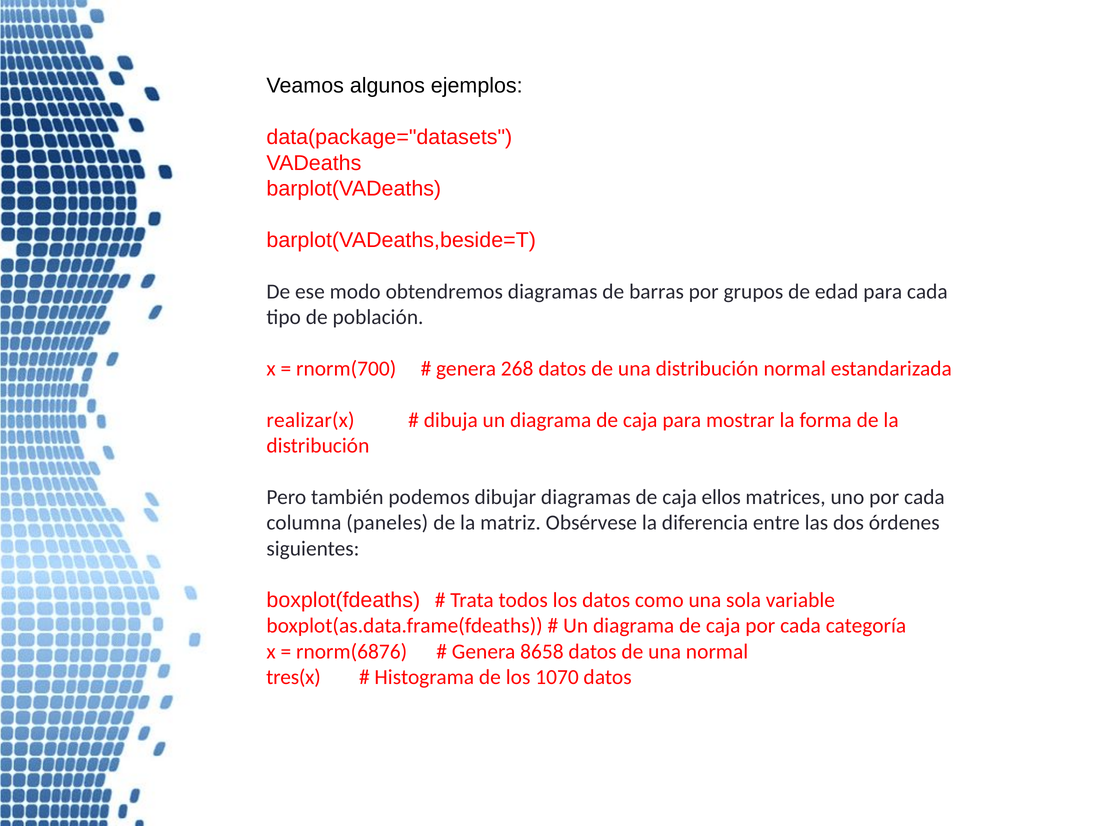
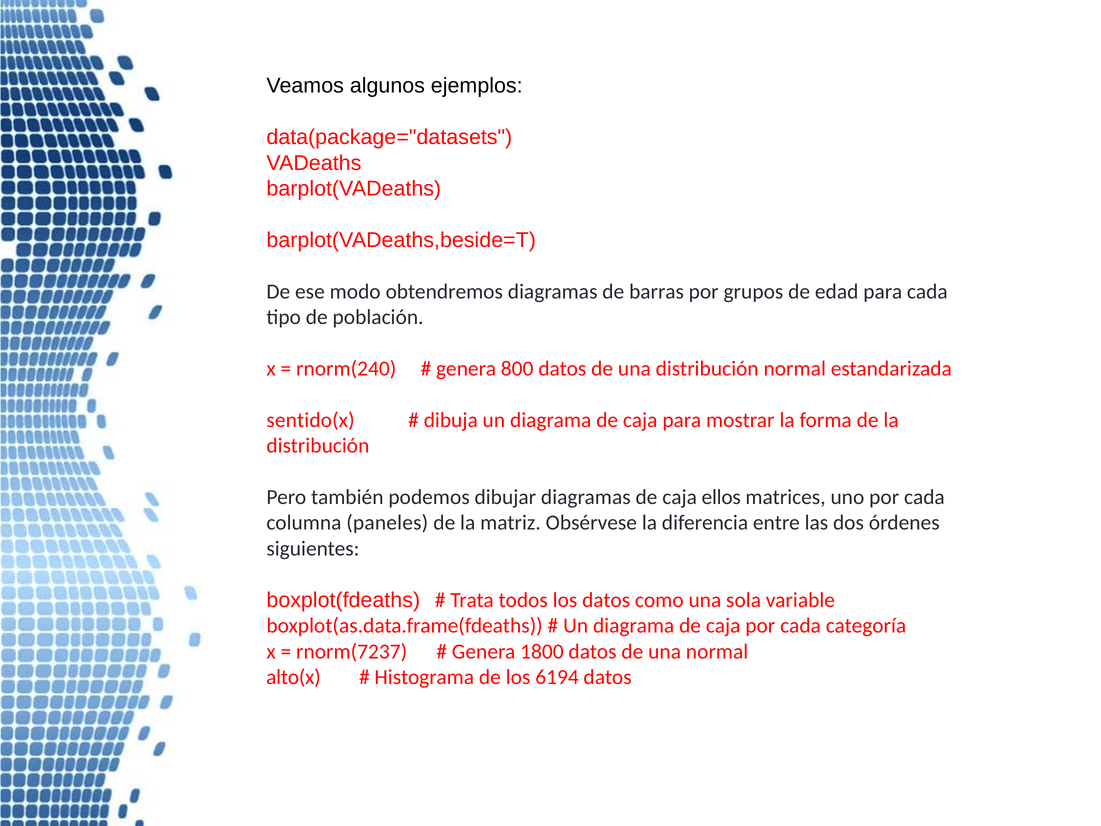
rnorm(700: rnorm(700 -> rnorm(240 (346, 369)
268: 268 -> 800 (517, 369)
realizar(x: realizar(x -> sentido(x (311, 420)
rnorm(6876: rnorm(6876 -> rnorm(7237 (352, 651)
8658: 8658 -> 1800 (542, 651)
tres(x: tres(x -> alto(x (293, 677)
1070: 1070 -> 6194 (557, 677)
